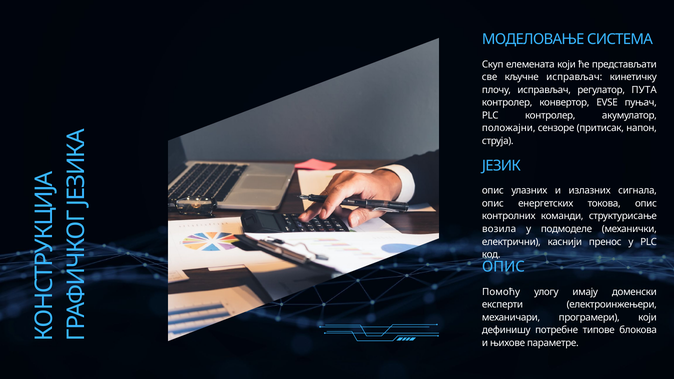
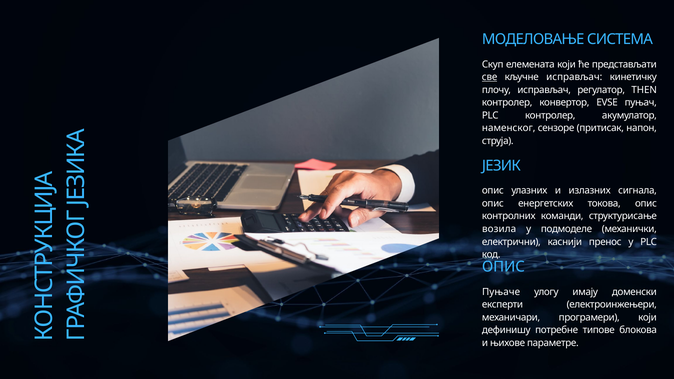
све underline: none -> present (490, 77)
ПУТА: ПУТА -> THEN (644, 90)
положајни: положајни -> наменског (509, 128)
Помоћу: Помоћу -> Пуњаче (501, 292)
